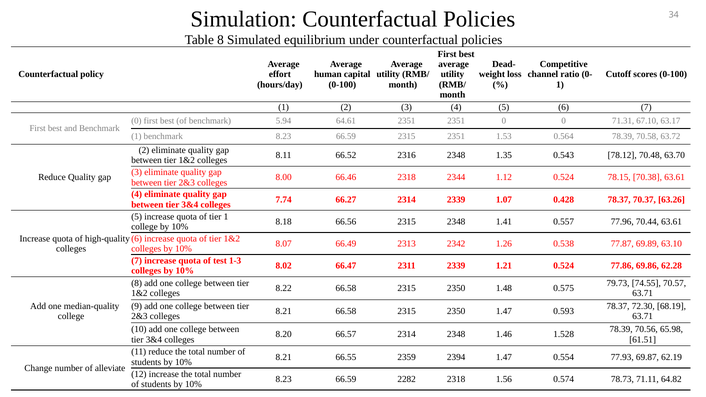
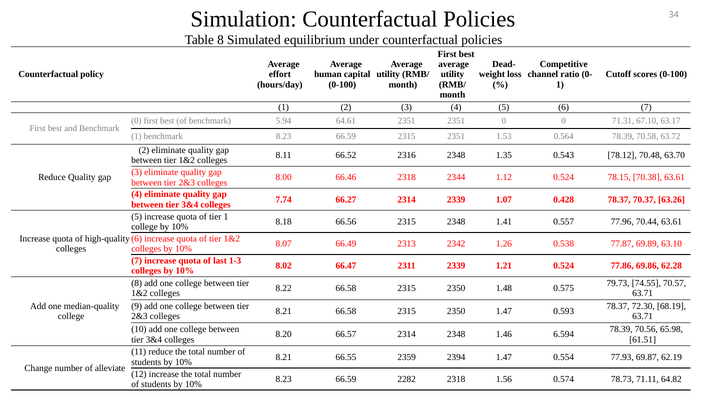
test: test -> last (220, 261)
1.528: 1.528 -> 6.594 (564, 335)
